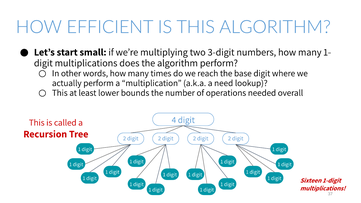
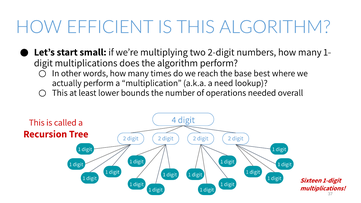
3-digit: 3-digit -> 2-digit (221, 52)
base digit: digit -> best (262, 73)
